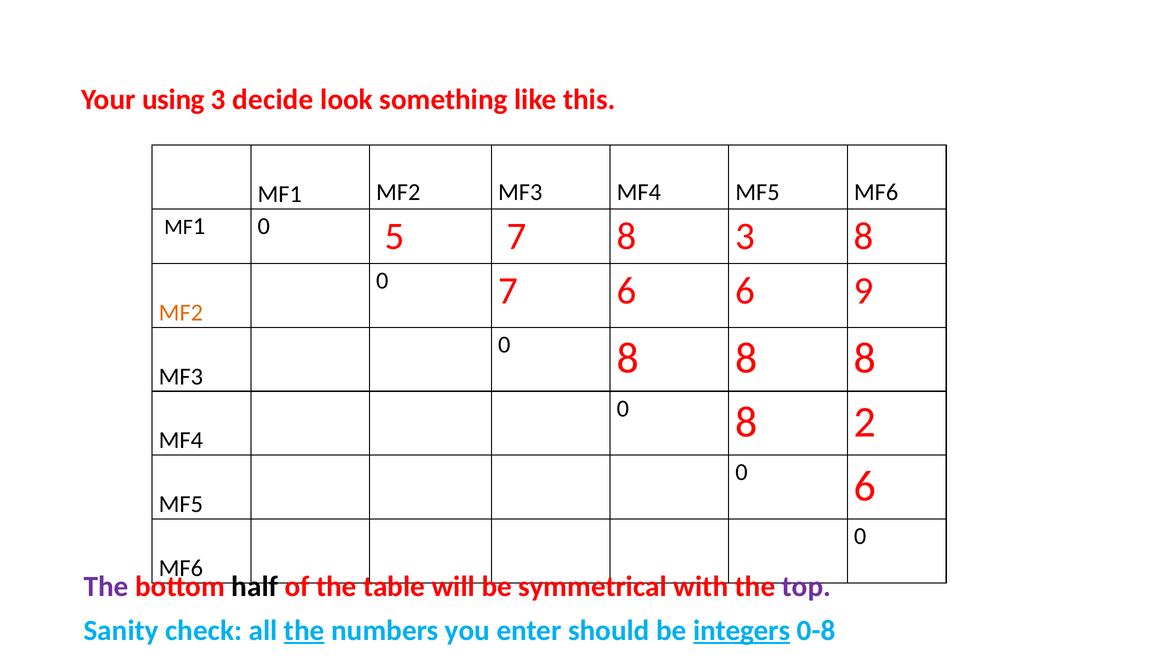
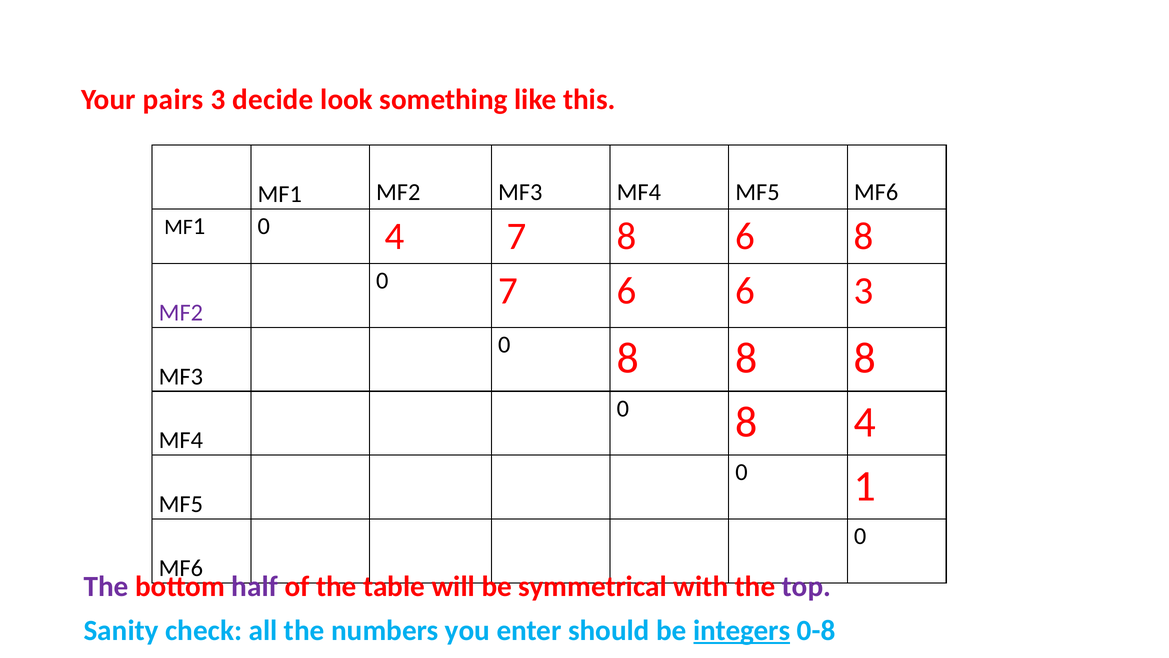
using: using -> pairs (173, 100)
0 5: 5 -> 4 (395, 236)
8 3: 3 -> 6 (745, 236)
6 9: 9 -> 3 (864, 291)
MF2 colour: orange -> purple (181, 312)
8 2: 2 -> 4 (865, 422)
0 6: 6 -> 1 (865, 486)
half colour: black -> purple (255, 586)
the underline: present -> none (304, 630)
